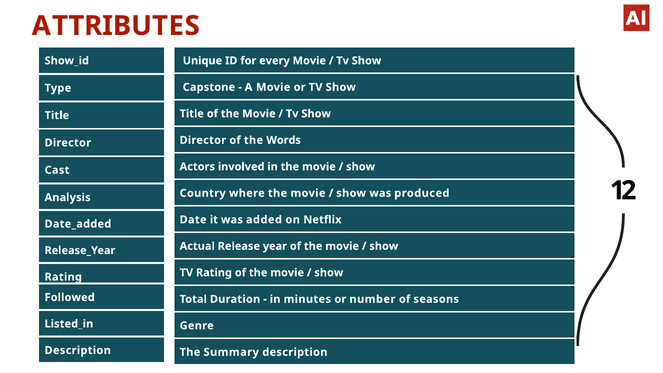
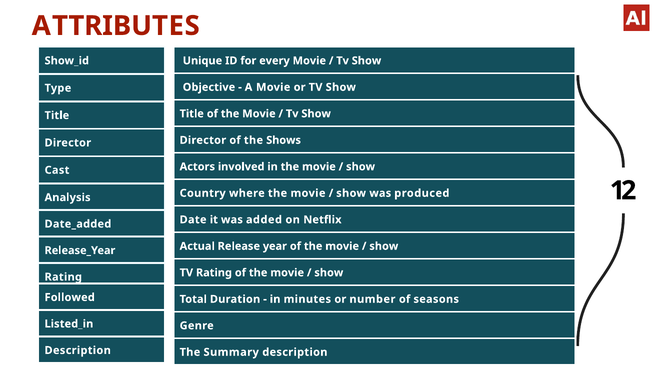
Capstone: Capstone -> Objective (209, 87)
Words: Words -> Shows (284, 140)
